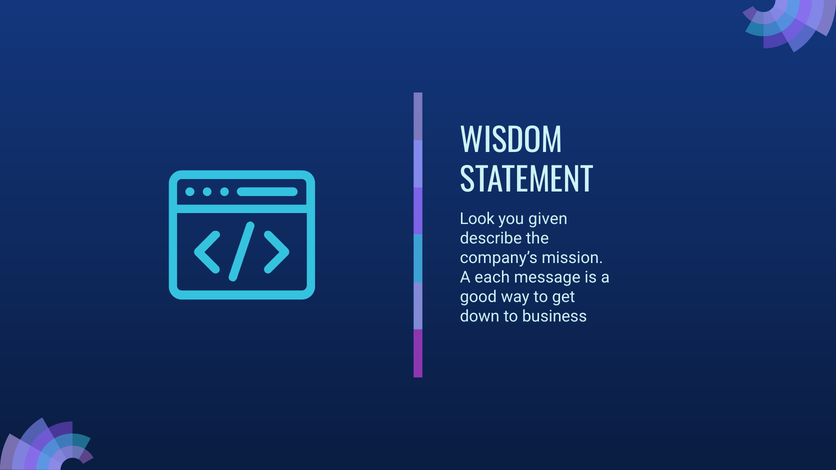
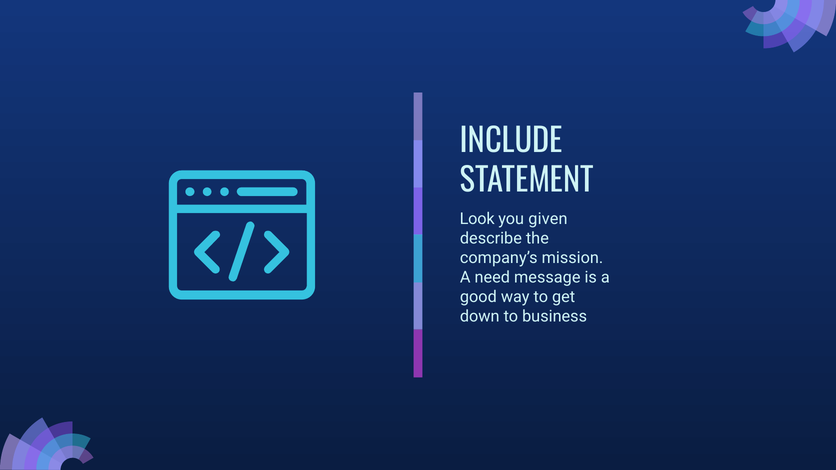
WISDOM: WISDOM -> INCLUDE (511, 142)
each: each -> need (492, 277)
